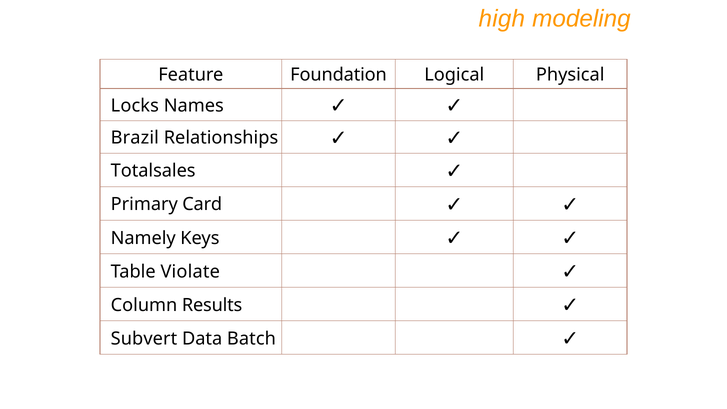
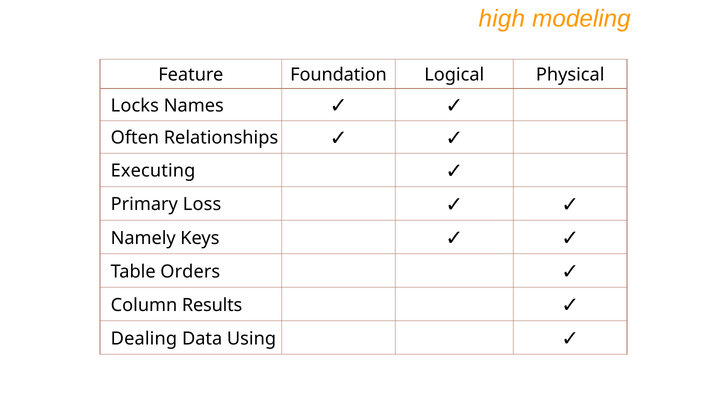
Brazil: Brazil -> Often (135, 138)
Totalsales: Totalsales -> Executing (153, 171)
Card: Card -> Loss (202, 204)
Violate: Violate -> Orders (190, 271)
Subvert: Subvert -> Dealing (144, 339)
Batch: Batch -> Using (252, 339)
